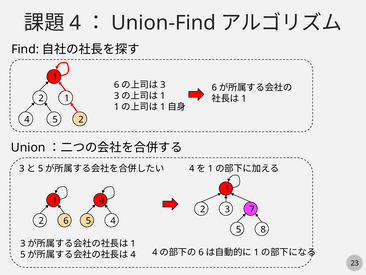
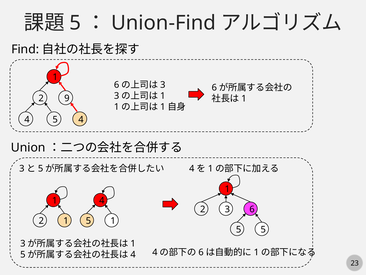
4: 4 -> 5 (75, 23)
1: 1 -> 9 (67, 98)
5 2: 2 -> 4 (81, 119)
7: 7 -> 6 (252, 209)
2 6: 6 -> 1 (66, 220)
5 4: 4 -> 1 (113, 220)
5 8: 8 -> 5 (263, 229)
